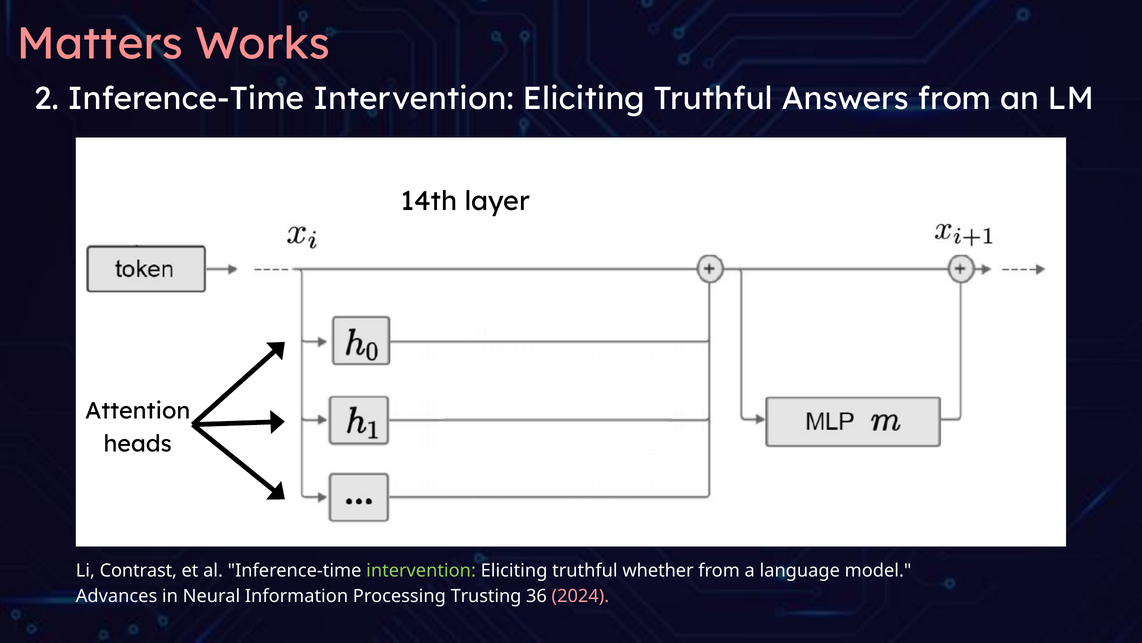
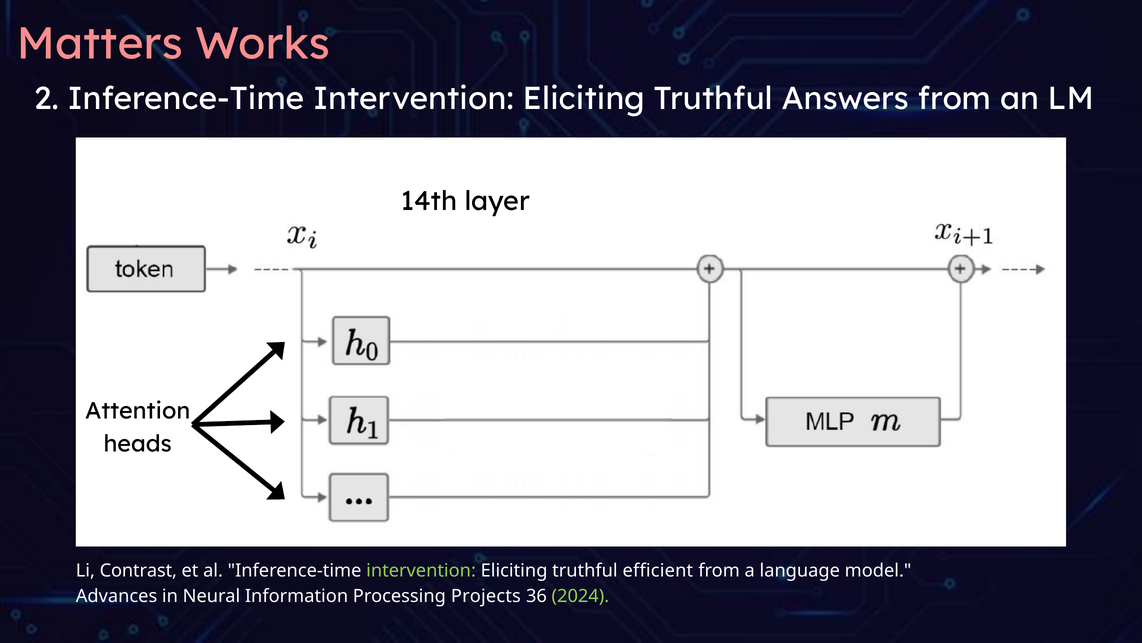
whether: whether -> efficient (658, 570)
Trusting: Trusting -> Projects (486, 596)
2024 colour: pink -> light green (580, 596)
